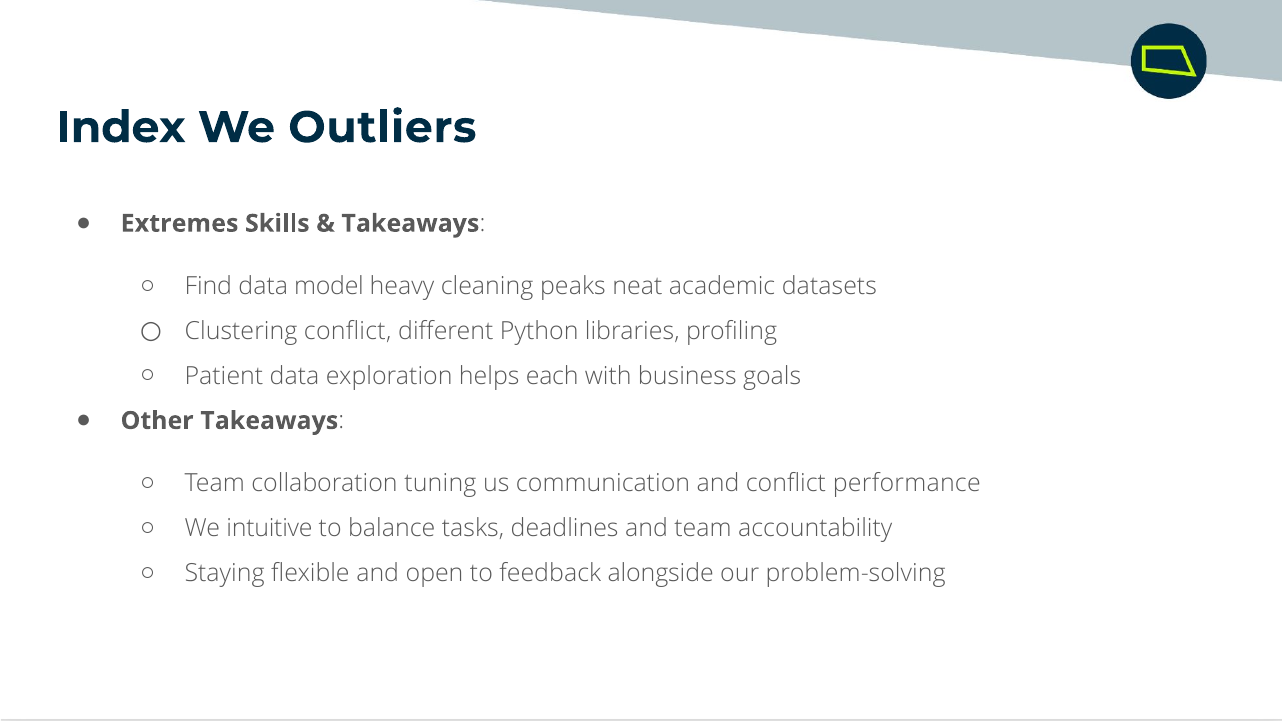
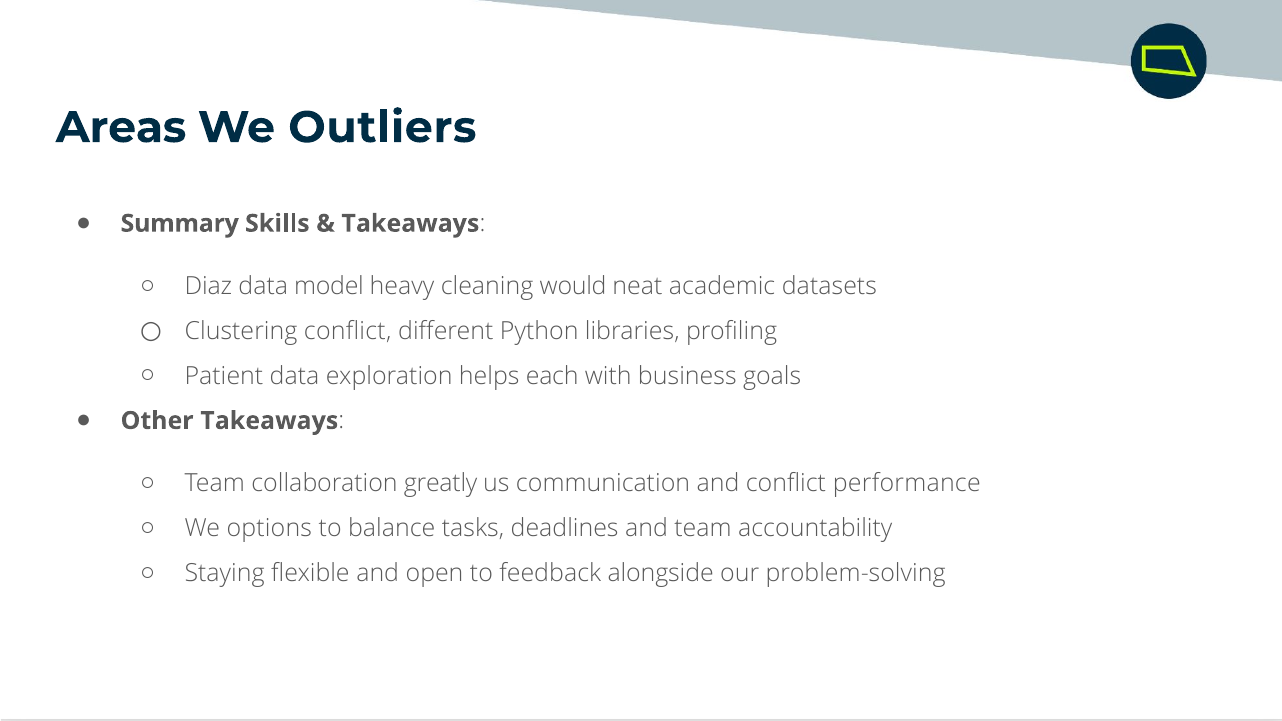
Index: Index -> Areas (121, 128)
Extremes: Extremes -> Summary (180, 224)
Find: Find -> Diaz (208, 286)
peaks: peaks -> would (573, 286)
tuning: tuning -> greatly (441, 484)
intuitive: intuitive -> options (269, 528)
